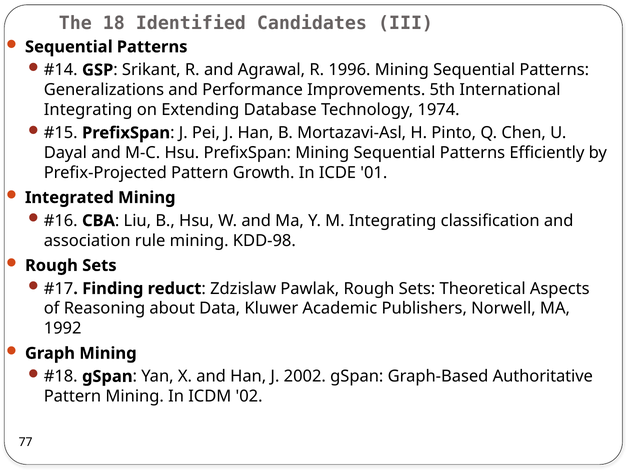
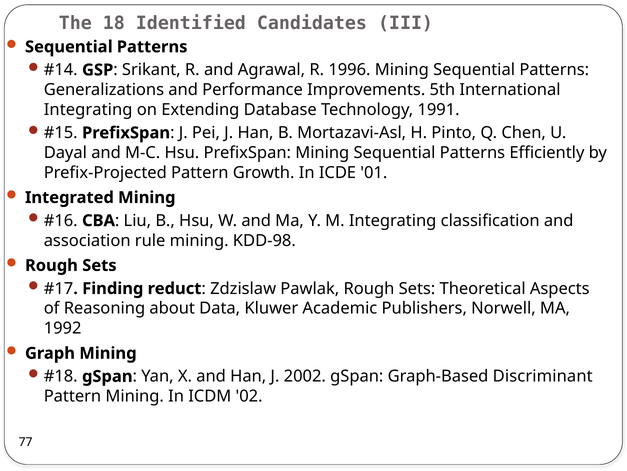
1974: 1974 -> 1991 (439, 110)
Authoritative: Authoritative -> Discriminant (543, 376)
